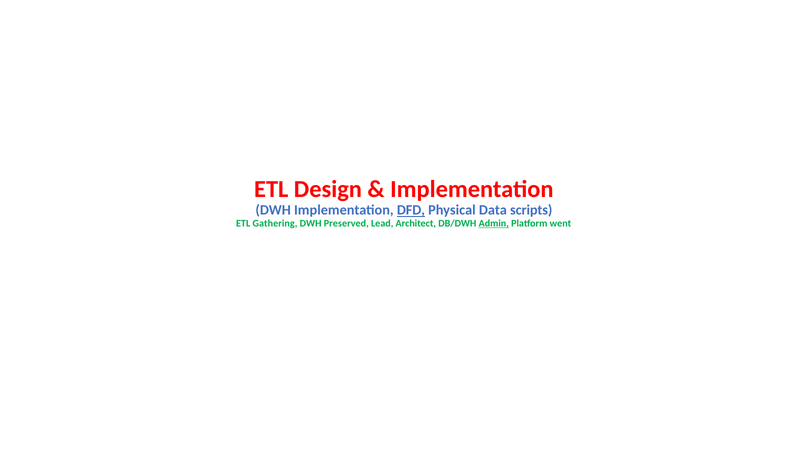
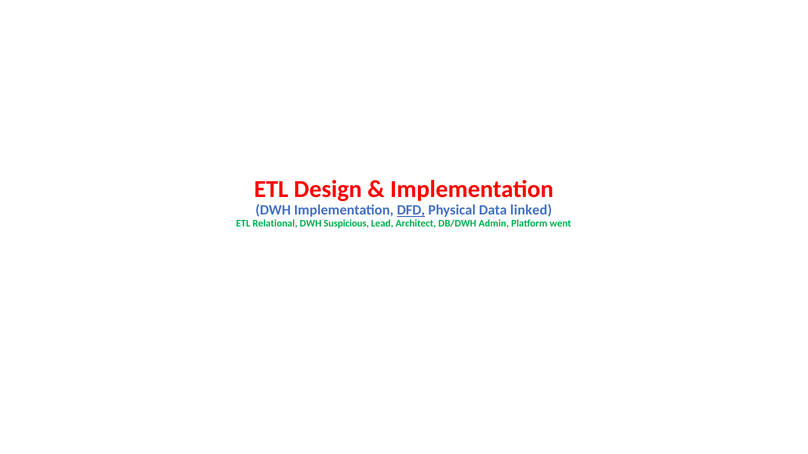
scripts: scripts -> linked (531, 210)
Gathering: Gathering -> Relational (275, 224)
Preserved: Preserved -> Suspicious (346, 224)
Admin underline: present -> none (494, 224)
